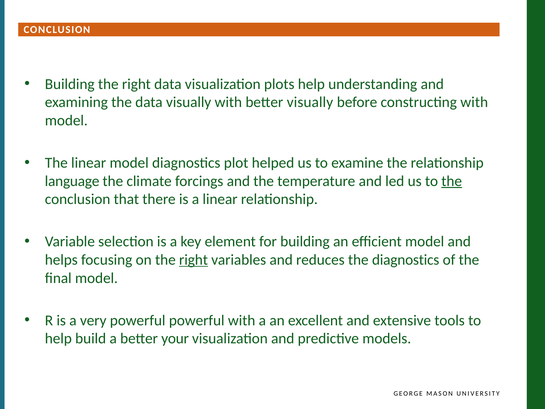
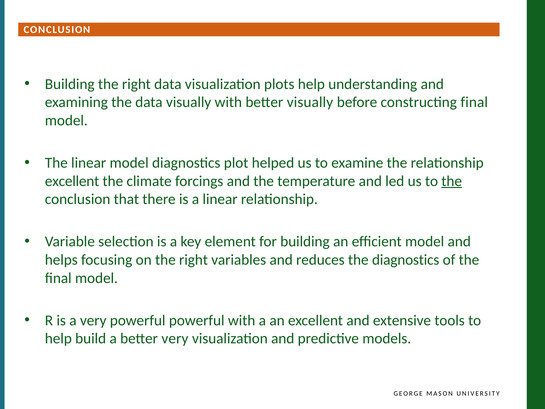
constructing with: with -> final (474, 102)
language: language -> excellent (72, 181)
right underline: present -> none (193, 260)
better your: your -> very (175, 338)
